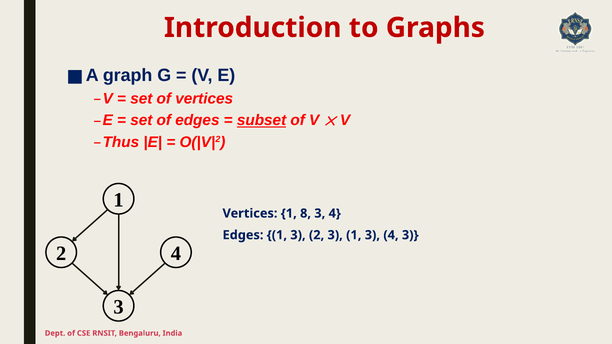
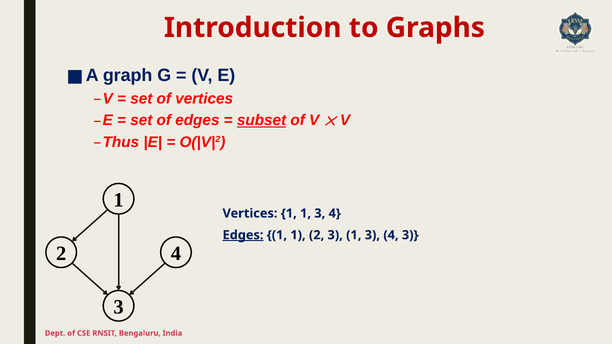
Vertices 1 8: 8 -> 1 (306, 214)
Edges underline: none -> present (243, 235)
3: 3 -> 1 (298, 235)
